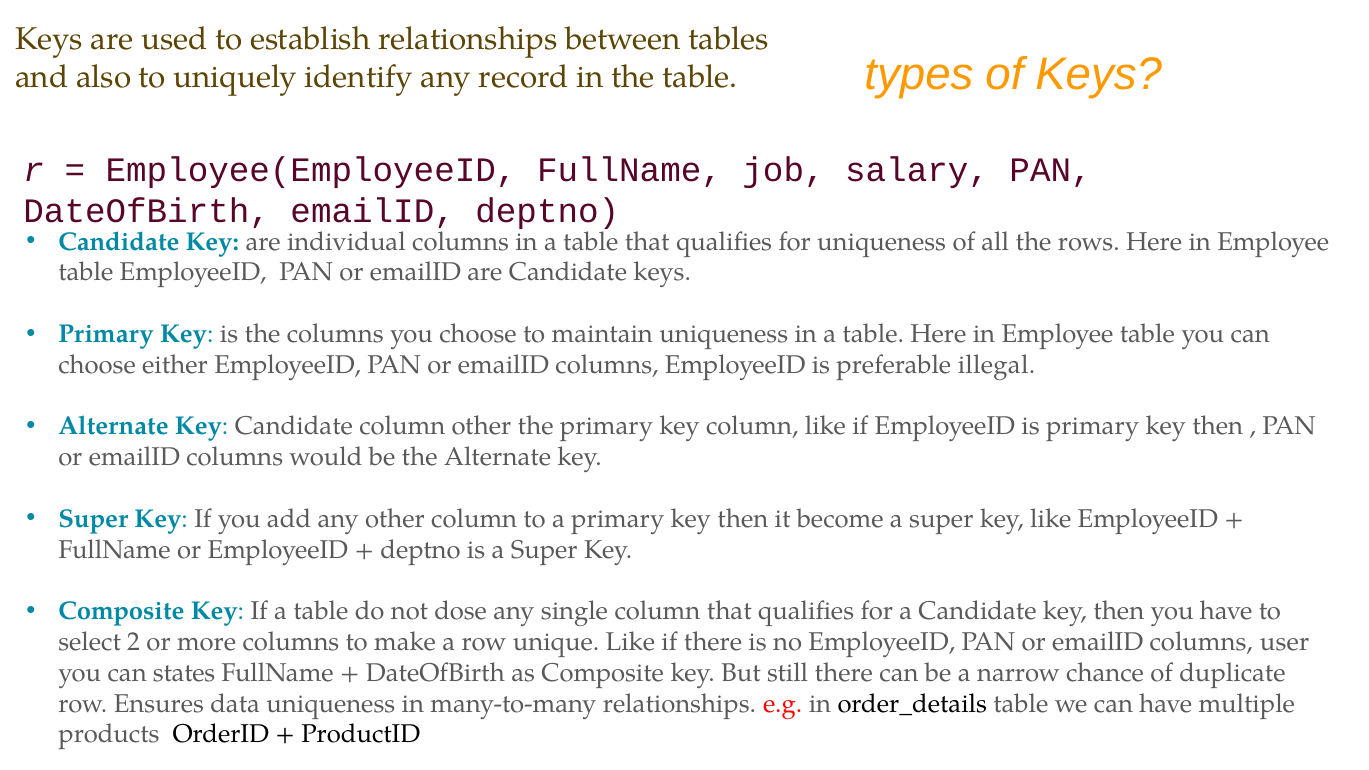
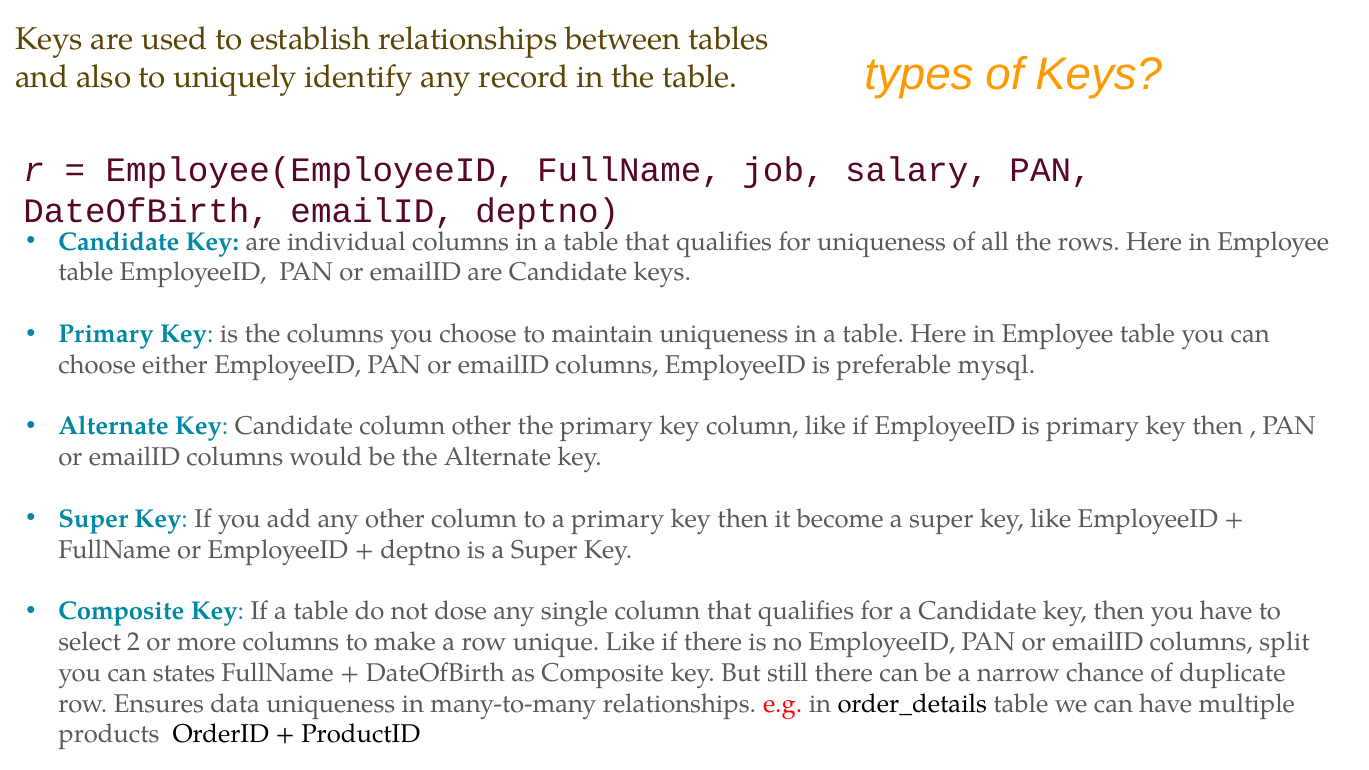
illegal: illegal -> mysql (997, 365)
user: user -> split (1285, 642)
